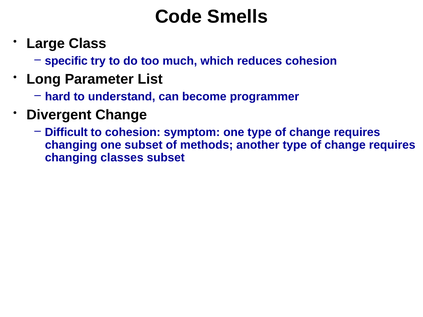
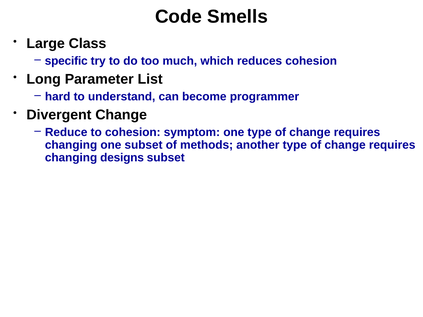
Difﬁcult: Difﬁcult -> Reduce (66, 132)
classes: classes -> designs (122, 158)
